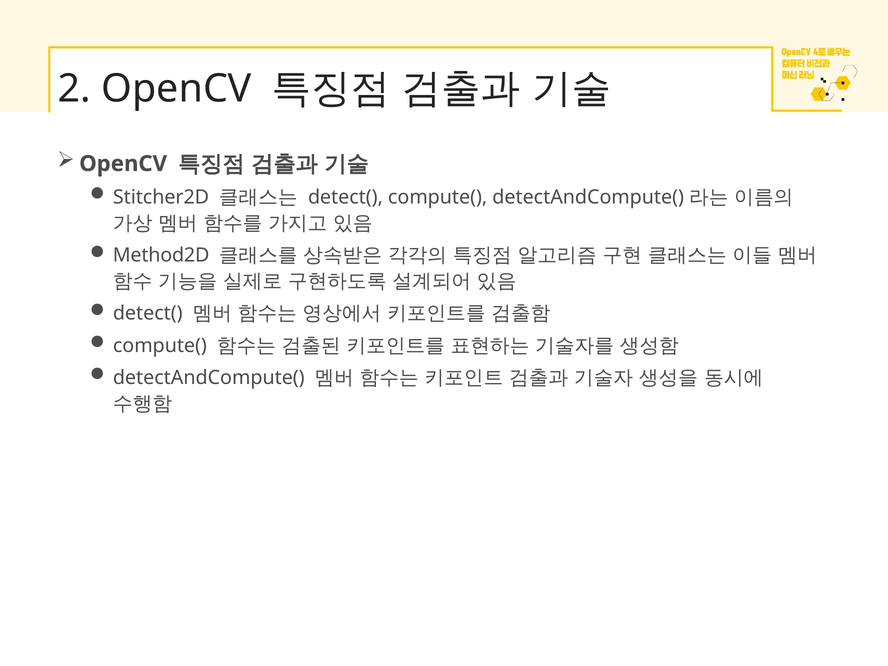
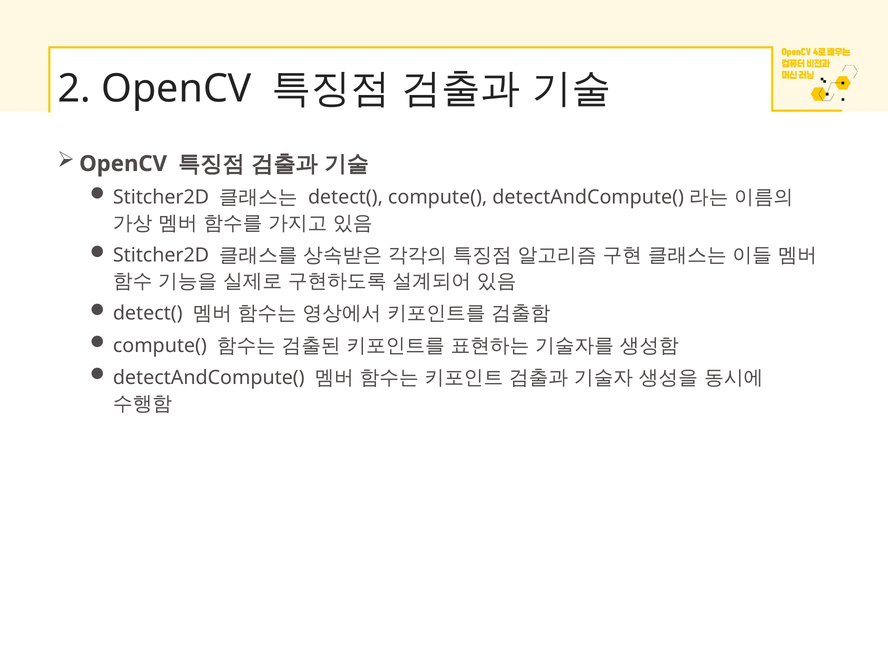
Method2D: Method2D -> Stitcher2D (161, 255)
